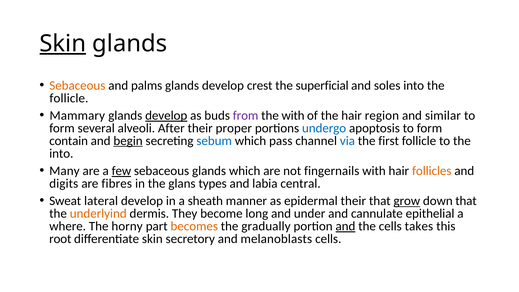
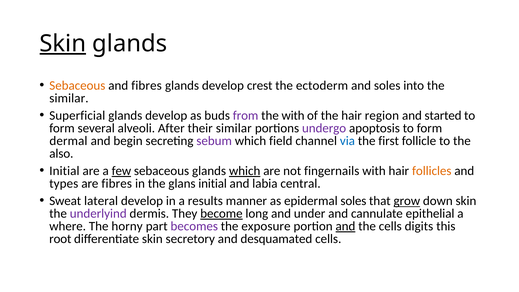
and palms: palms -> fibres (147, 85)
superficial: superficial -> ectoderm (322, 85)
follicle: follicle -> similar (69, 98)
Mammary: Mammary -> Superficial (77, 116)
develop underline: present -> none (166, 116)
similar: similar -> started (443, 116)
their proper: proper -> similar (234, 128)
undergo colour: blue -> purple (324, 128)
contain: contain -> dermal (68, 141)
begin underline: present -> none (128, 141)
sebum colour: blue -> purple (214, 141)
pass: pass -> field (281, 141)
into: into -> also (61, 153)
Many: Many -> Initial (64, 171)
which underline: none -> present (245, 171)
digits: digits -> types (64, 183)
glans types: types -> initial (213, 183)
sheath: sheath -> results (205, 201)
epidermal their: their -> soles (353, 201)
down that: that -> skin (466, 201)
underlyind colour: orange -> purple (98, 214)
become underline: none -> present (221, 214)
becomes colour: orange -> purple (194, 226)
gradually: gradually -> exposure (266, 226)
takes: takes -> digits (419, 226)
melanoblasts: melanoblasts -> desquamated (276, 239)
